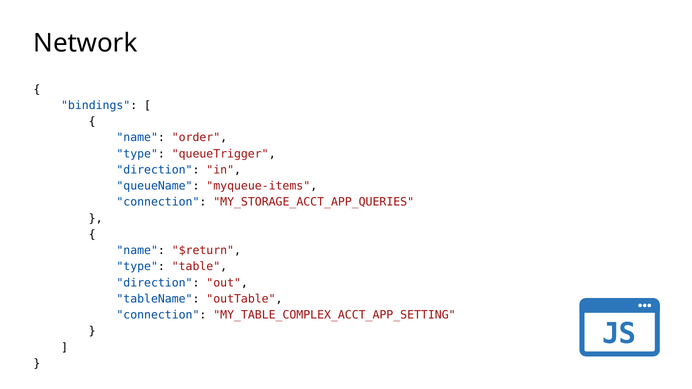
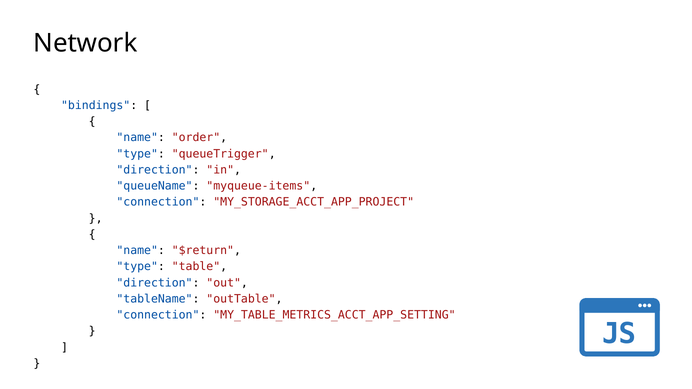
MY_STORAGE_ACCT_APP_QUERIES: MY_STORAGE_ACCT_APP_QUERIES -> MY_STORAGE_ACCT_APP_PROJECT (314, 202)
MY_TABLE_COMPLEX_ACCT_APP_SETTING: MY_TABLE_COMPLEX_ACCT_APP_SETTING -> MY_TABLE_METRICS_ACCT_APP_SETTING (334, 315)
